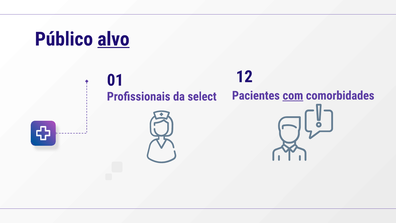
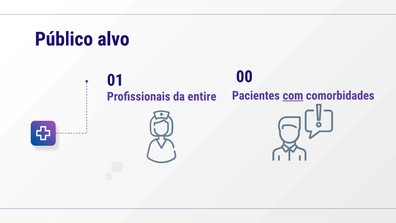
alvo underline: present -> none (113, 39)
12: 12 -> 00 (244, 77)
select: select -> entire (202, 96)
